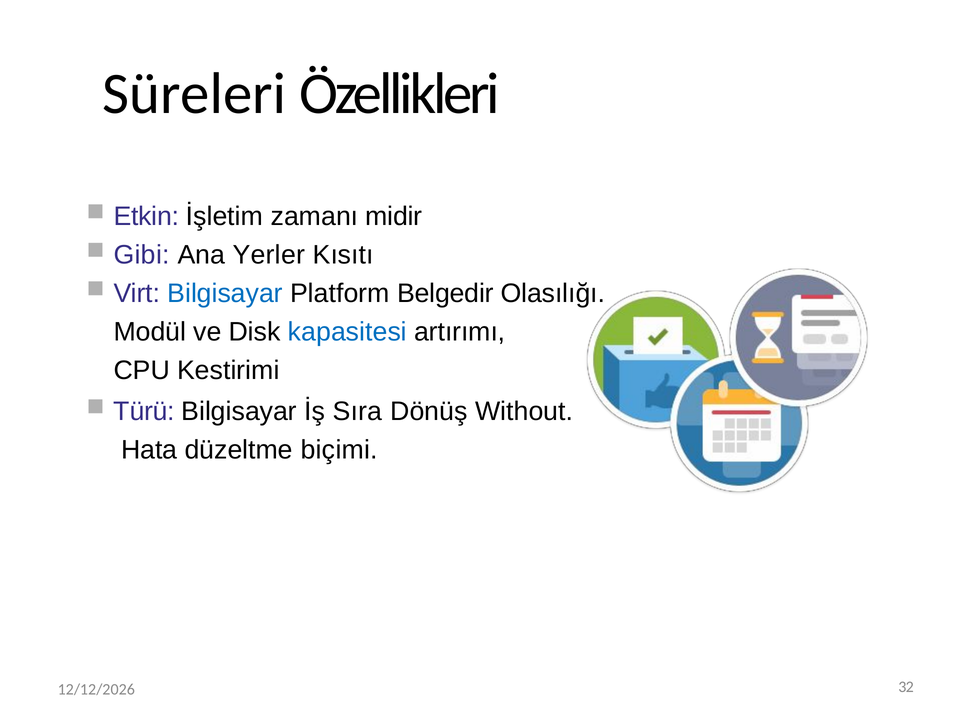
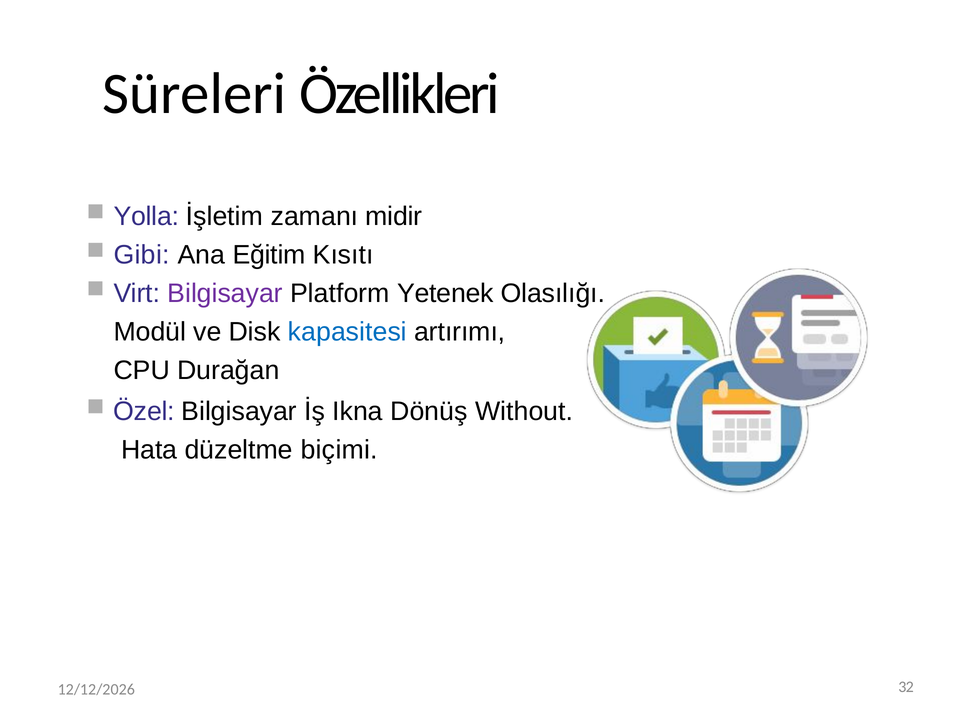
Etkin: Etkin -> Yolla (146, 216)
Yerler: Yerler -> Eğitim (269, 255)
Bilgisayar colour: blue -> purple (225, 293)
Belgedir: Belgedir -> Yetenek (445, 293)
Kestirimi: Kestirimi -> Durağan (228, 370)
Türü: Türü -> Özel (144, 411)
Sıra: Sıra -> Ikna (358, 411)
